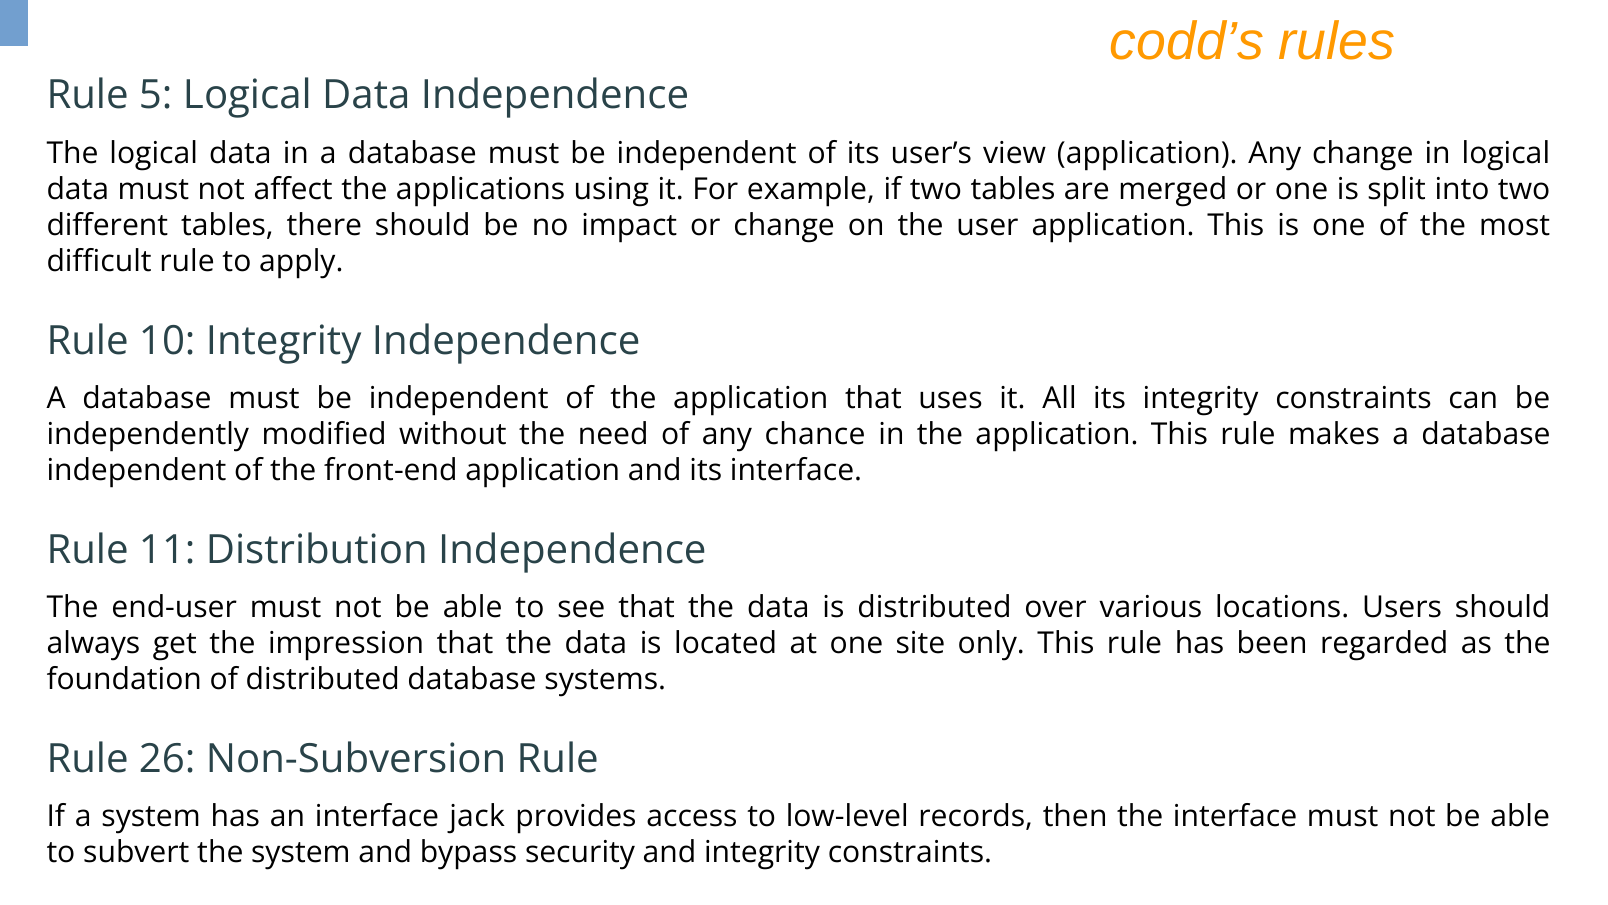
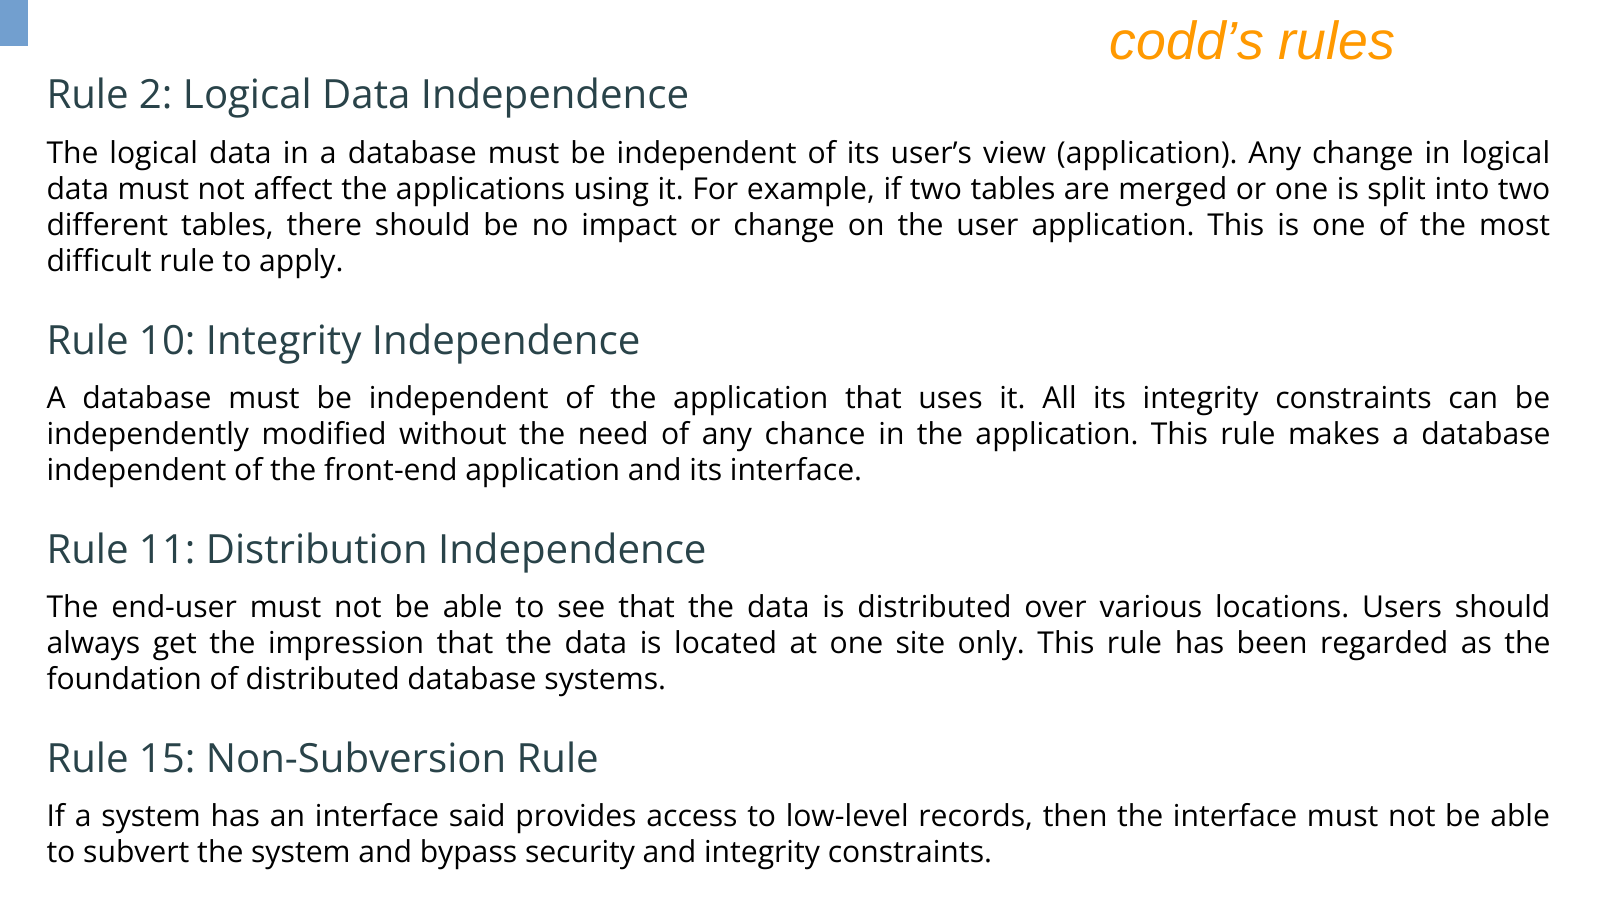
5: 5 -> 2 (156, 96)
26: 26 -> 15 (167, 759)
jack: jack -> said (477, 816)
